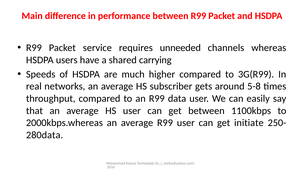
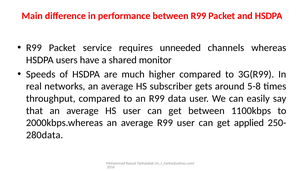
carrying: carrying -> monitor (155, 60)
initiate: initiate -> applied (249, 123)
